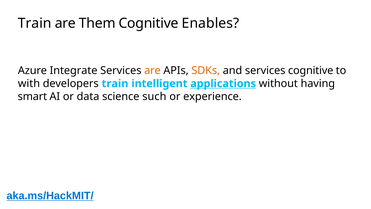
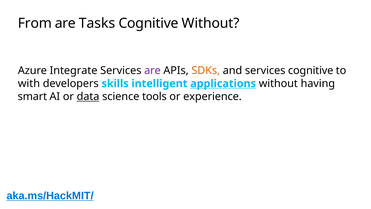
Train: Train -> From (35, 23)
Them: Them -> Tasks (97, 23)
Cognitive Enables: Enables -> Without (211, 23)
are colour: orange -> purple (152, 70)
developers train: train -> skills (115, 83)
data underline: none -> present (88, 96)
such: such -> tools (154, 96)
